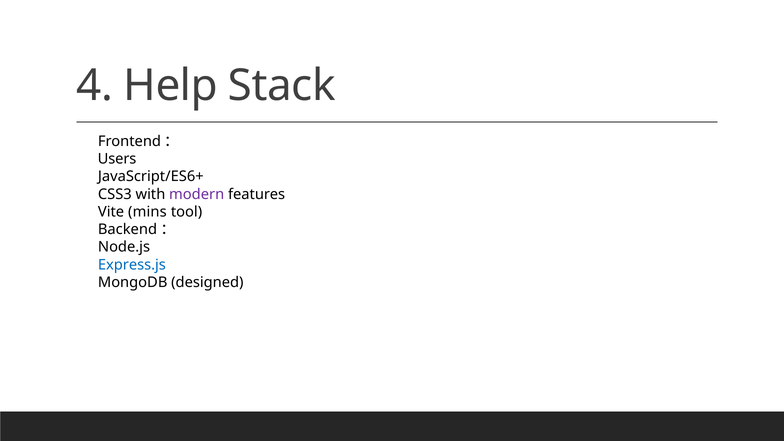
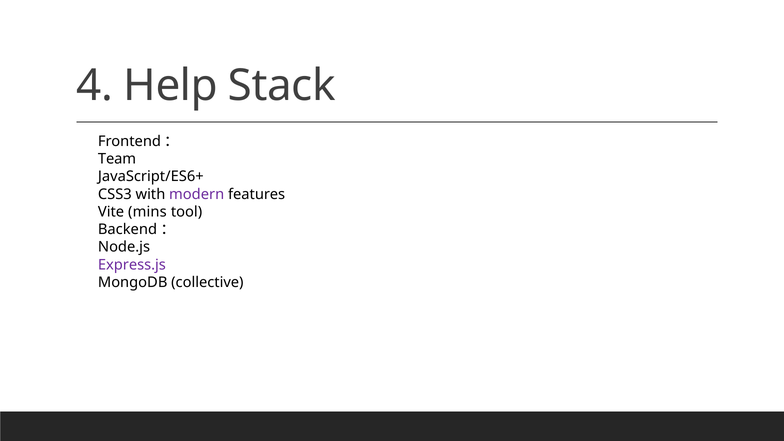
Users: Users -> Team (117, 159)
Express.js colour: blue -> purple (132, 265)
designed: designed -> collective (207, 282)
